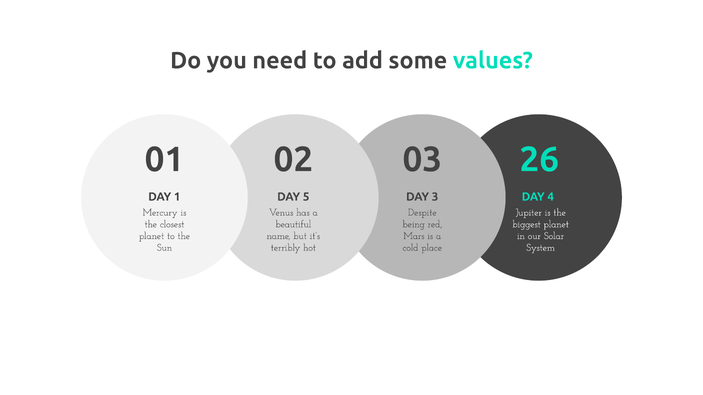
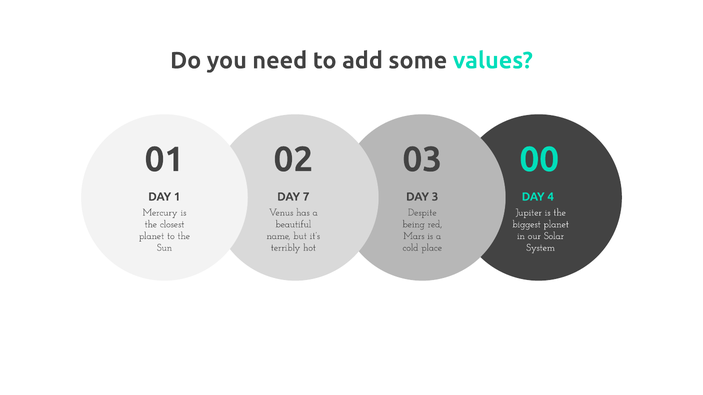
26: 26 -> 00 (539, 160)
5: 5 -> 7 (306, 197)
